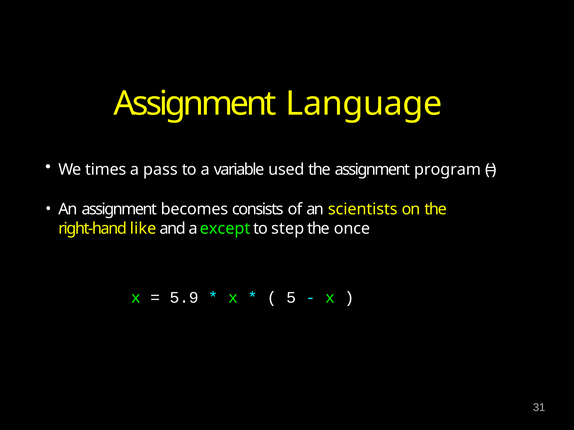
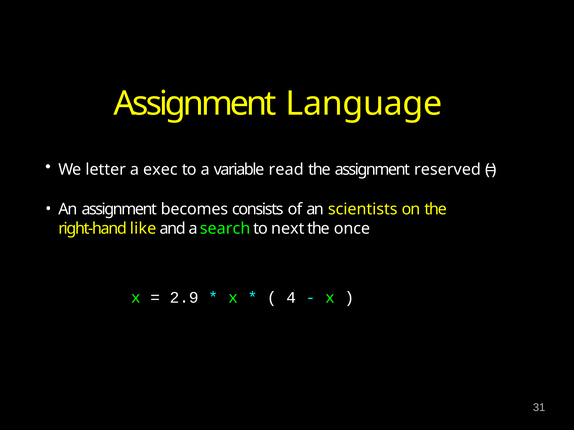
times: times -> letter (106, 170)
pass: pass -> exec (160, 170)
used: used -> read (286, 170)
program: program -> reserved (447, 170)
except: except -> search (225, 229)
step: step -> next (288, 229)
5.9: 5.9 -> 2.9 (184, 298)
5: 5 -> 4 (291, 298)
